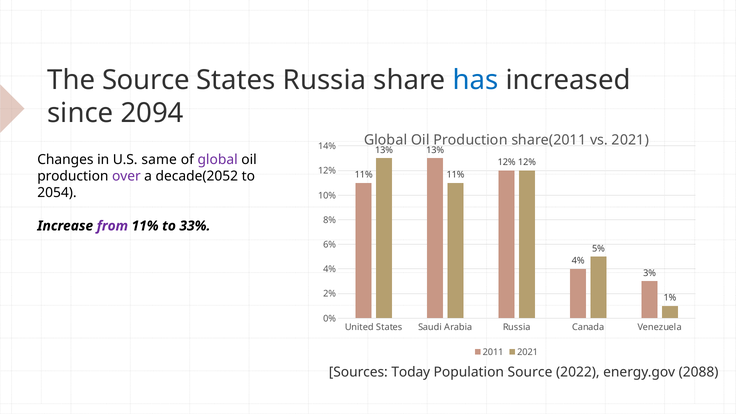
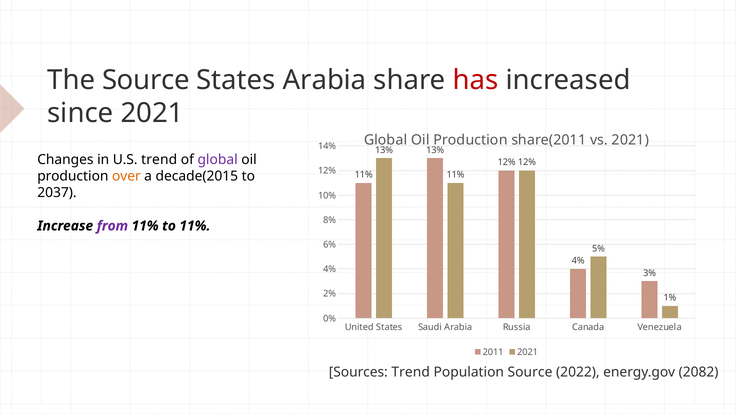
States Russia: Russia -> Arabia (325, 80)
has colour: blue -> red (476, 80)
since 2094: 2094 -> 2021 (152, 113)
U.S same: same -> trend (159, 160)
over colour: purple -> orange (126, 176)
decade(2052: decade(2052 -> decade(2015 (197, 176)
2054: 2054 -> 2037 (57, 193)
to 33%: 33% -> 11% (195, 226)
Sources Today: Today -> Trend (411, 372)
2088: 2088 -> 2082 (699, 372)
